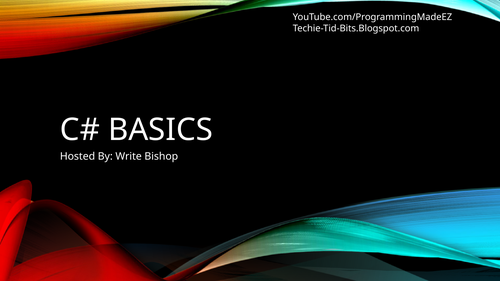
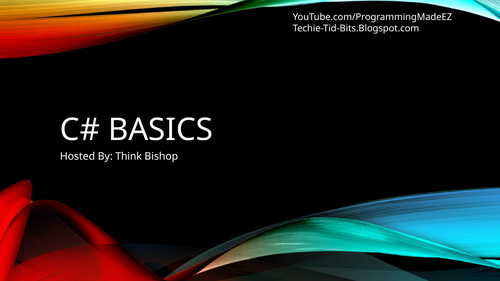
Write: Write -> Think (129, 156)
